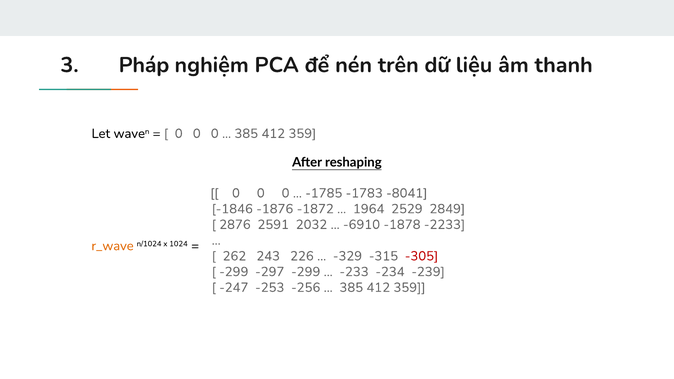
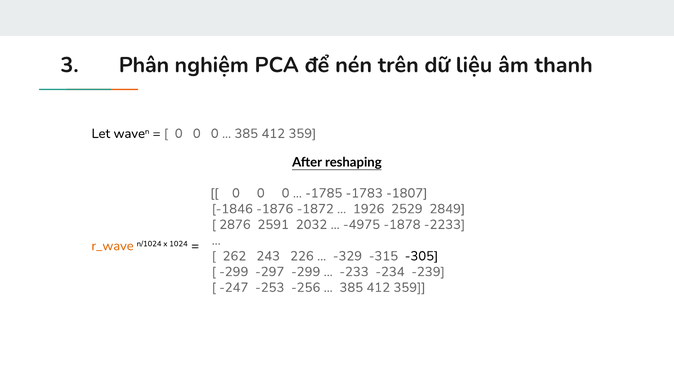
Pháp: Pháp -> Phân (144, 65)
-8041: -8041 -> -1807 (407, 193)
1964: 1964 -> 1926 (369, 209)
-6910: -6910 -> -4975 (362, 225)
-305 colour: red -> black (422, 256)
